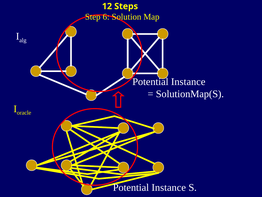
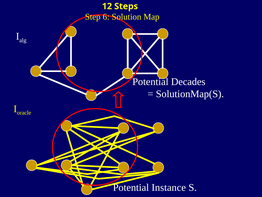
Instance: Instance -> Decades (188, 81)
